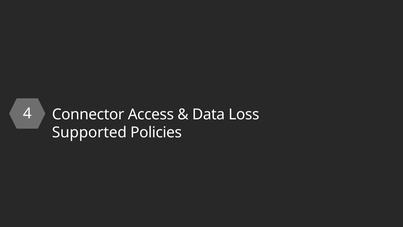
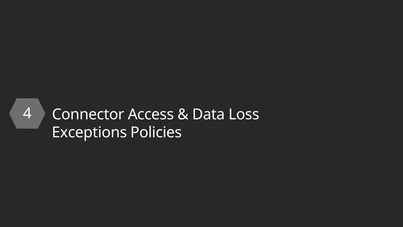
Supported: Supported -> Exceptions (89, 132)
